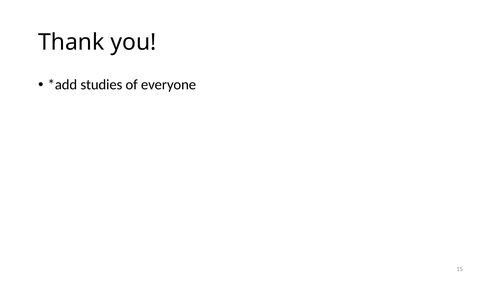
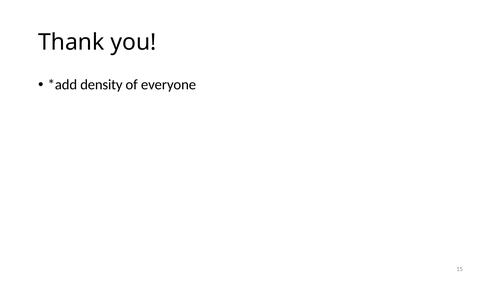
studies: studies -> density (101, 85)
